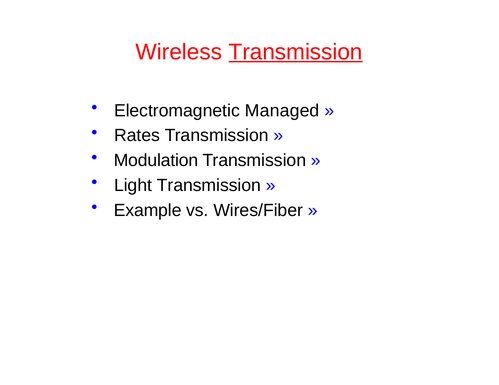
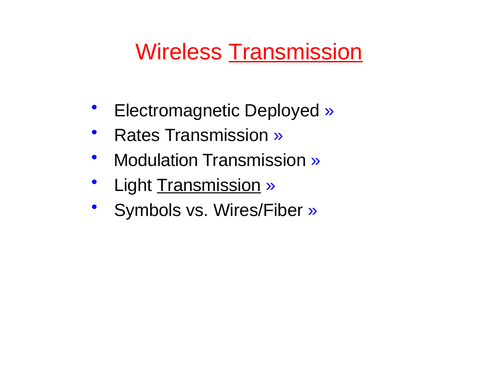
Managed: Managed -> Deployed (282, 111)
Transmission underline: none -> present (209, 186)
Example: Example -> Symbols (148, 211)
